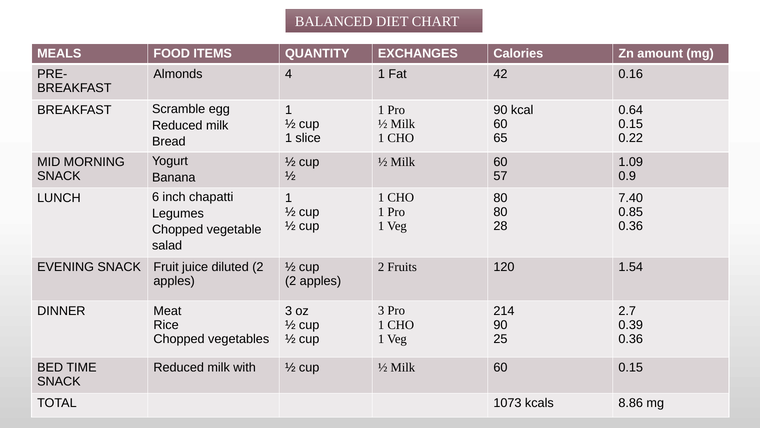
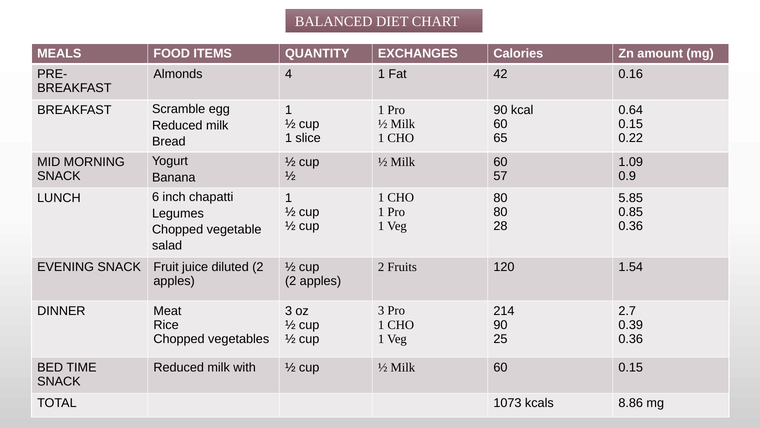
7.40: 7.40 -> 5.85 (631, 198)
